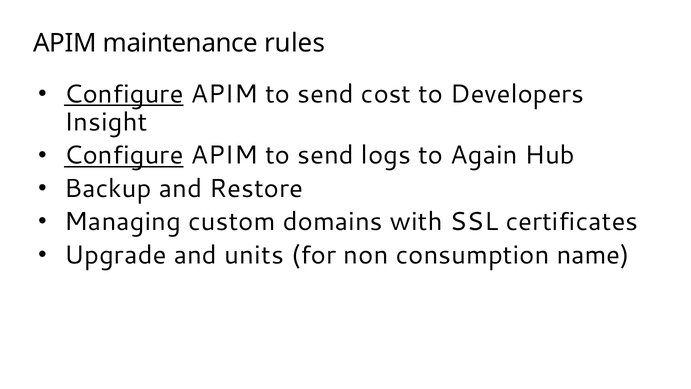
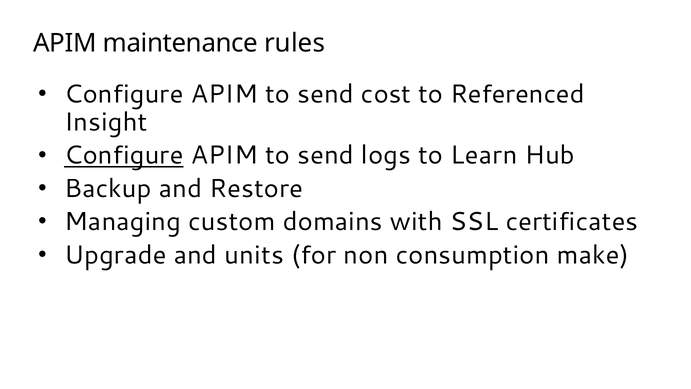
Configure underline: present -> none (124, 94)
Developers: Developers -> Referenced (517, 94)
Again: Again -> Learn (484, 155)
name: name -> make (593, 255)
